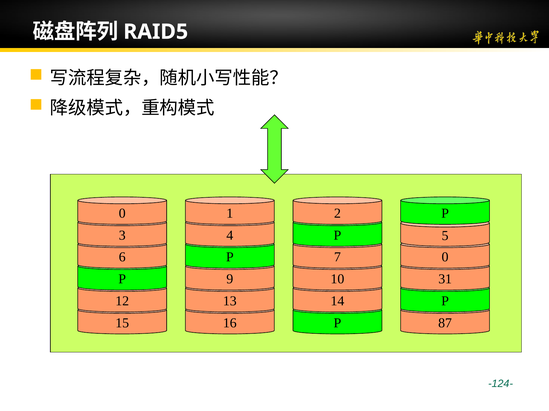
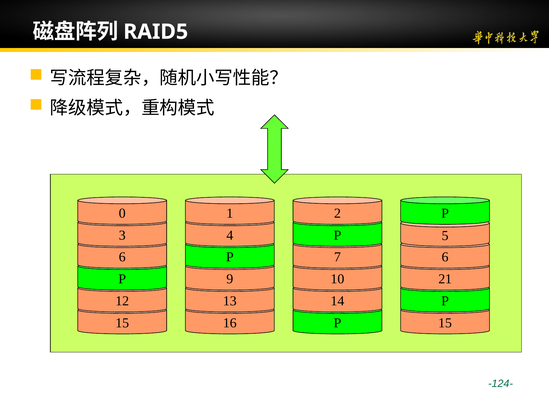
6 0: 0 -> 6 (445, 258)
31: 31 -> 21 (445, 280)
15 87: 87 -> 15 (445, 323)
